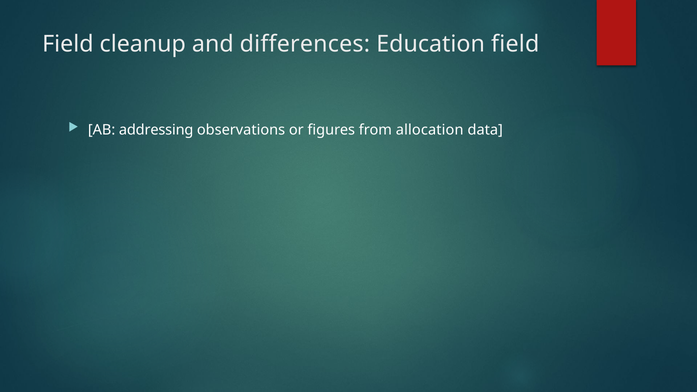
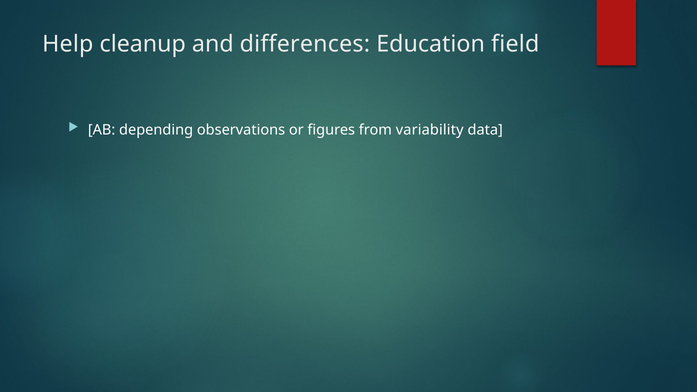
Field: Field -> Help (68, 44)
addressing: addressing -> depending (156, 130)
allocation: allocation -> variability (430, 130)
